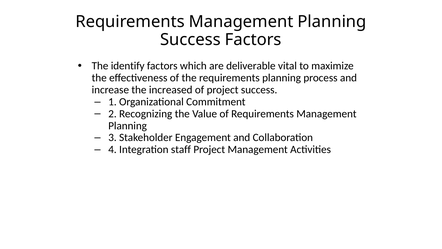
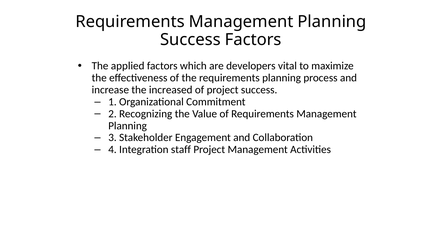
identify: identify -> applied (128, 66)
deliverable: deliverable -> developers (251, 66)
